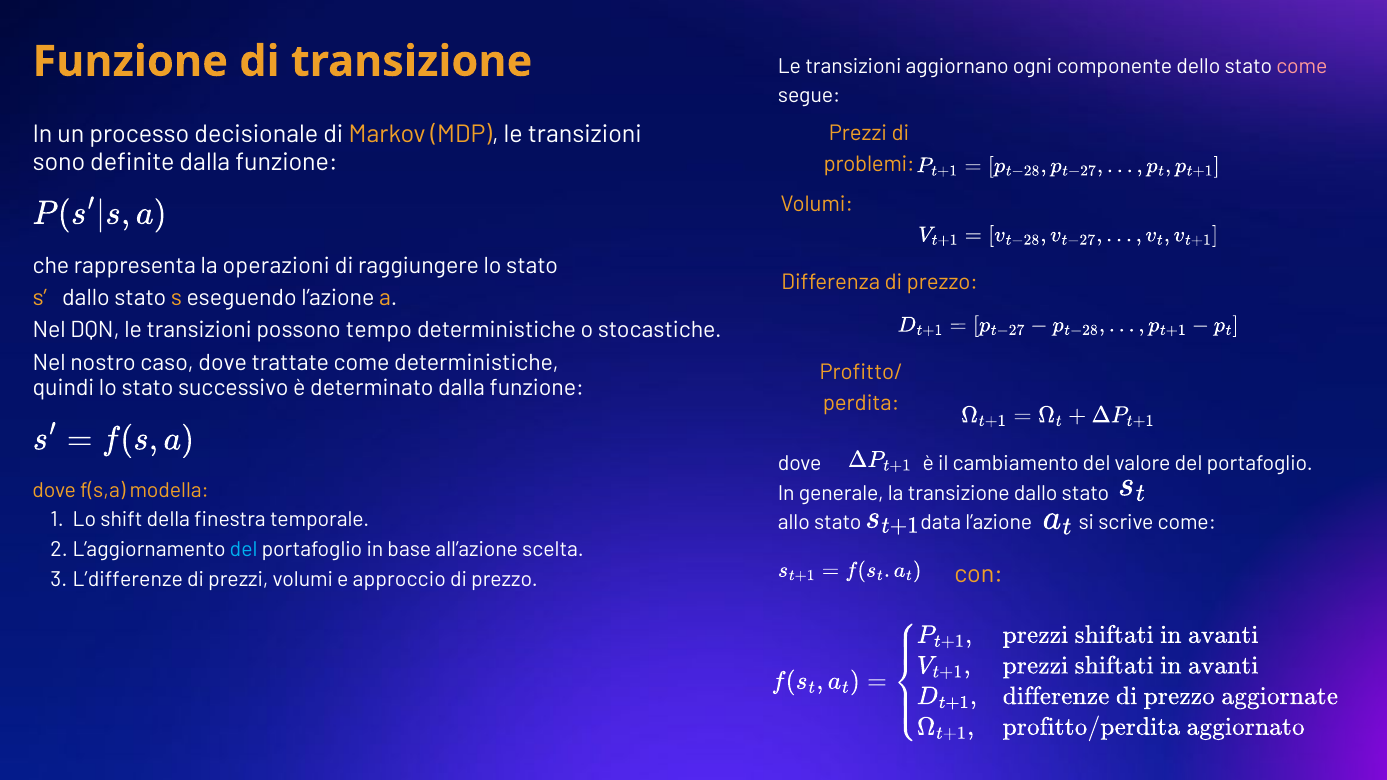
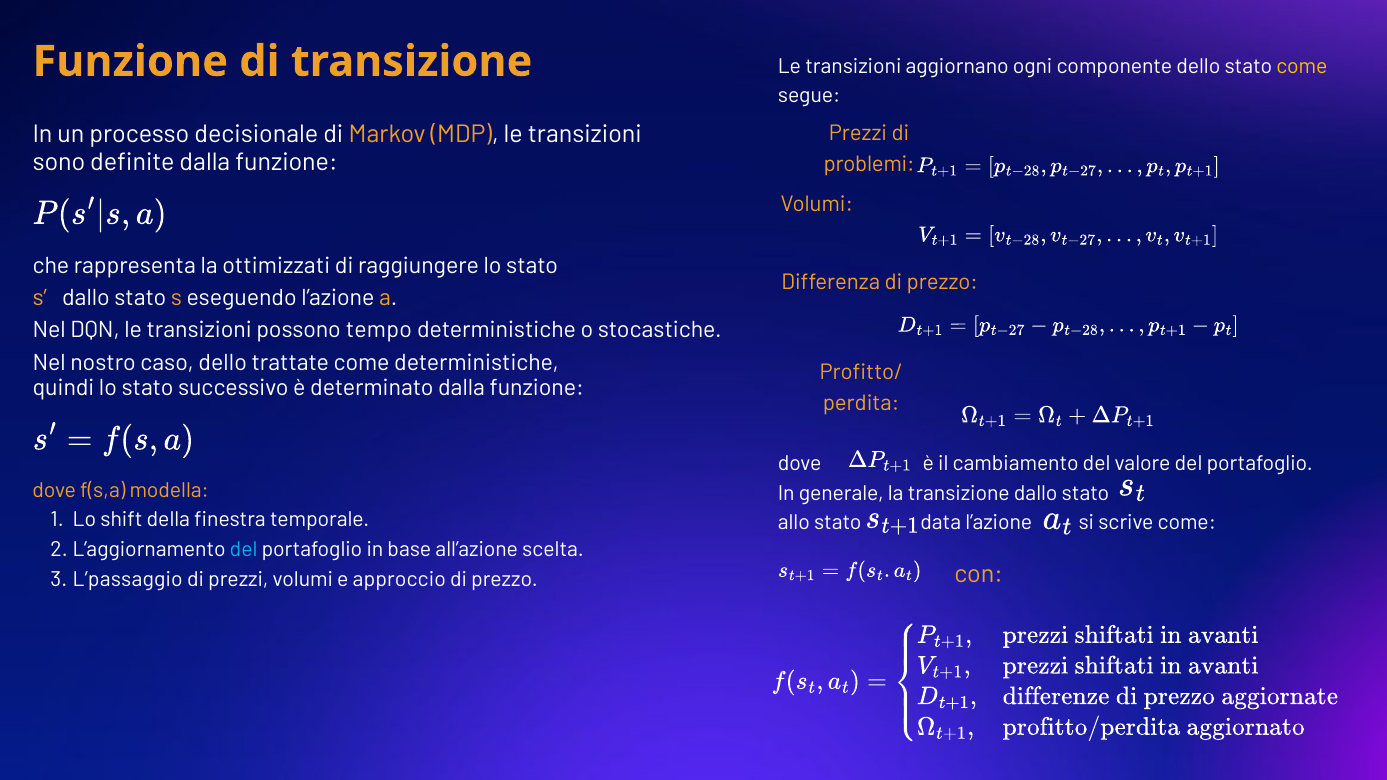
come colour: pink -> yellow (1302, 66)
operazioni: operazioni -> ottimizzati (276, 266)
caso dove: dove -> dello (223, 363)
L’differenze: L’differenze -> L’passaggio (128, 579)
